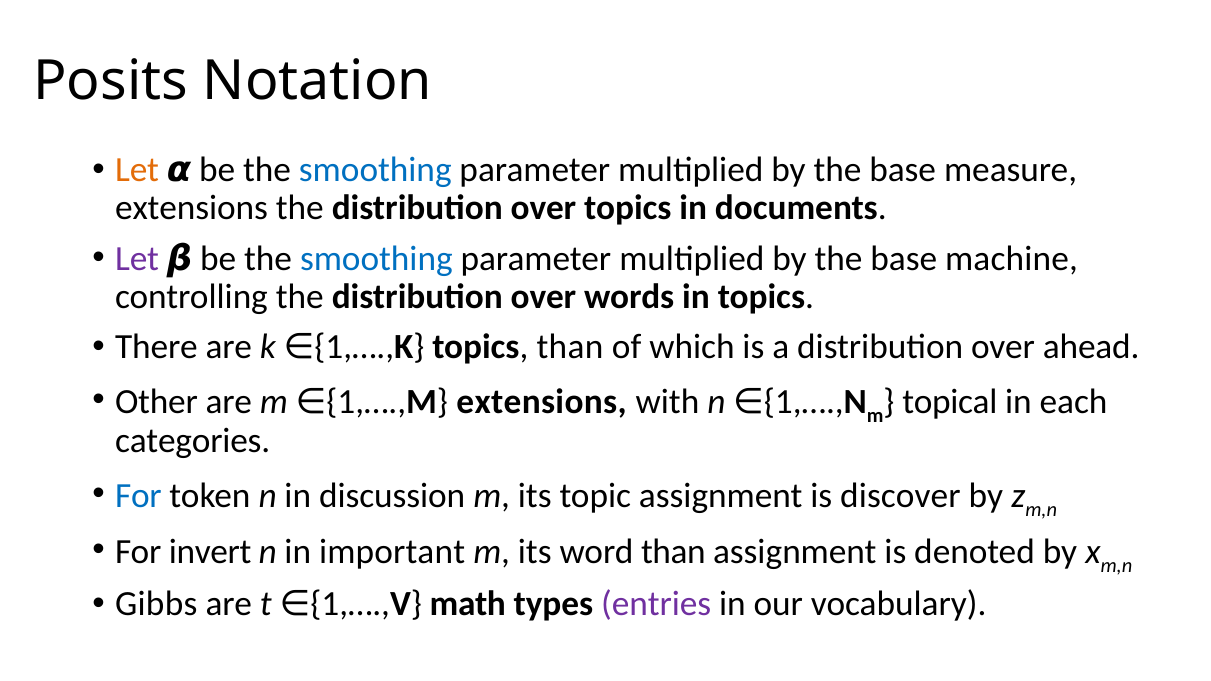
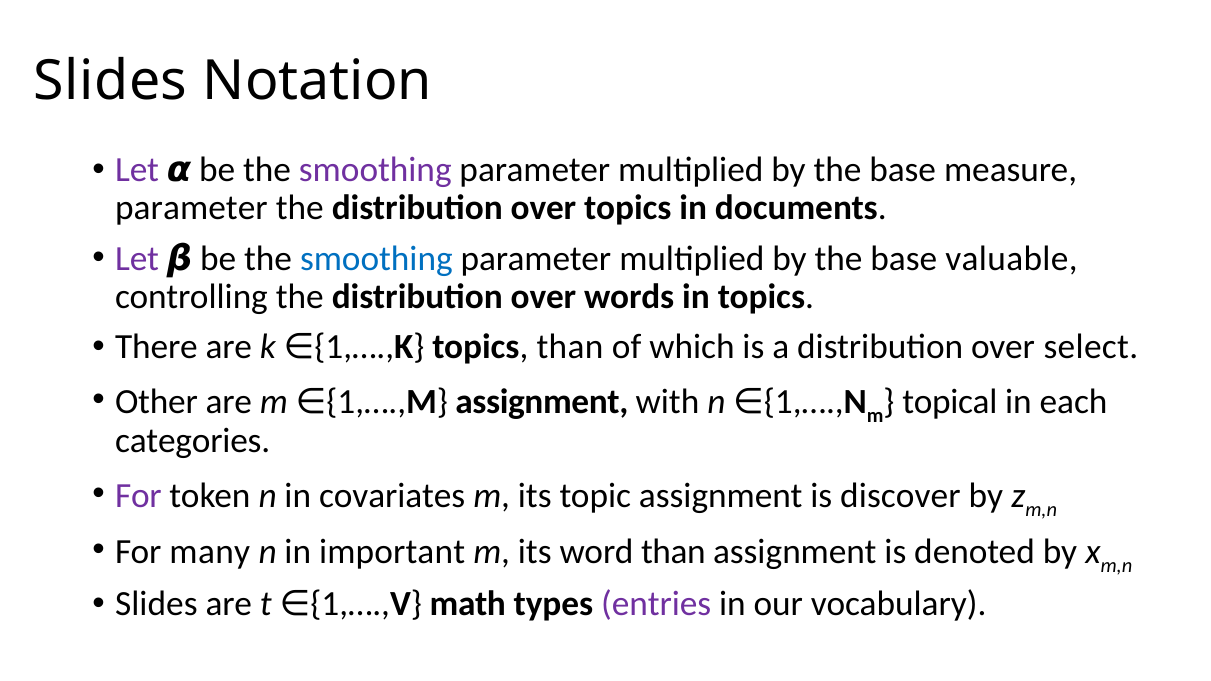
Posits: Posits -> Slides (111, 81)
Let colour: orange -> purple (137, 170)
smoothing colour: blue -> purple (375, 170)
extensions: extensions -> parameter (191, 208)
machine: machine -> valuable (1011, 259)
ahead: ahead -> select (1091, 347)
M extensions: extensions -> assignment (542, 402)
For colour: blue -> purple (138, 496)
discussion: discussion -> covariates (392, 496)
invert: invert -> many (210, 552)
Gibbs: Gibbs -> Slides (156, 604)
